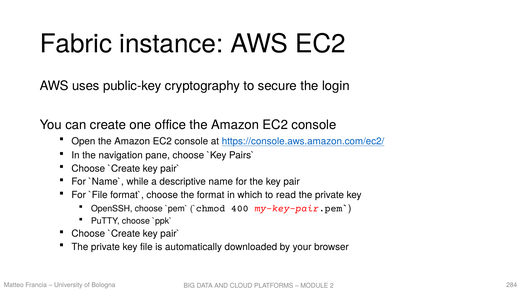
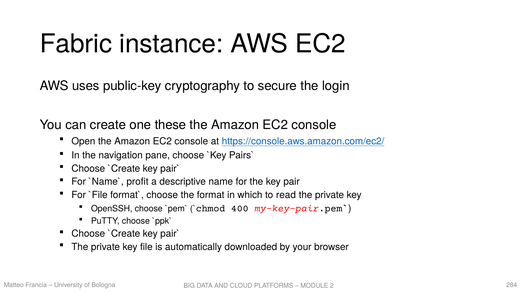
office: office -> these (170, 125)
while: while -> profit (138, 182)
